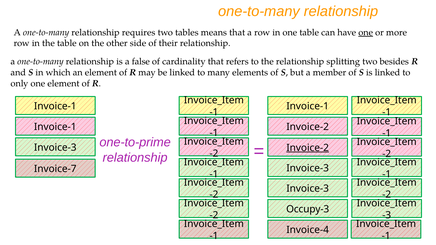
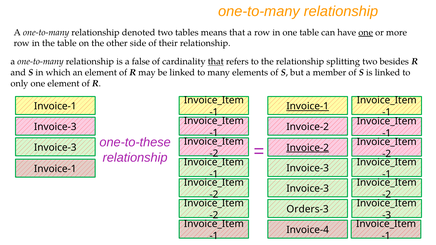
requires: requires -> denoted (139, 32)
that underline: none -> present (216, 62)
Invoice-1 underline: none -> present (308, 106)
Invoice-1: Invoice-1 -> Invoice-3 (55, 127)
one-to-prime: one-to-prime -> one-to-these (135, 142)
Invoice-7: Invoice-7 -> Invoice-1 (55, 169)
Occupy-3: Occupy-3 -> Orders-3 (308, 209)
